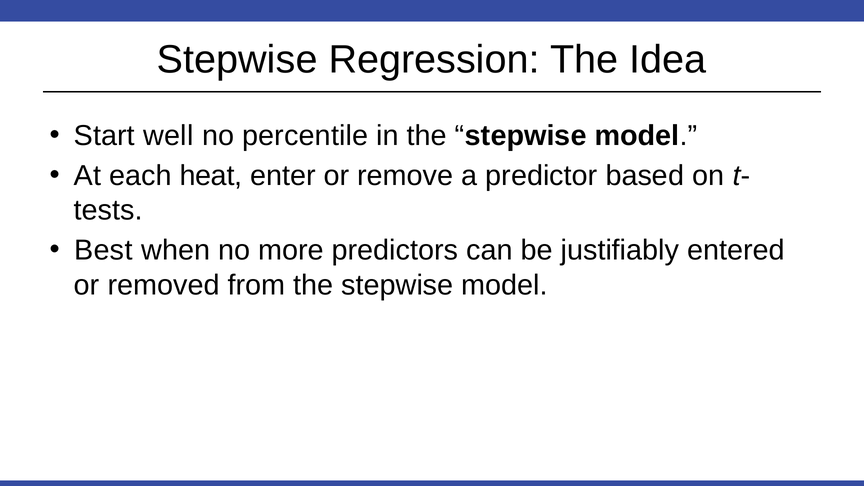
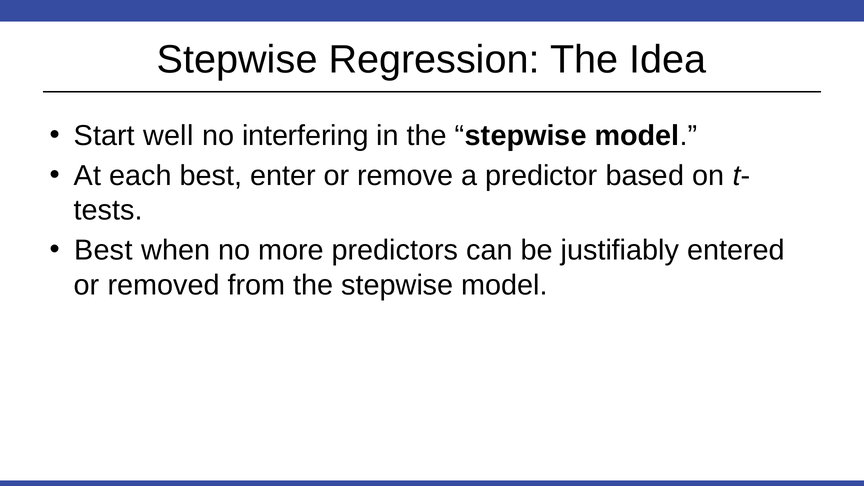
percentile: percentile -> interfering (305, 136)
each heat: heat -> best (211, 176)
